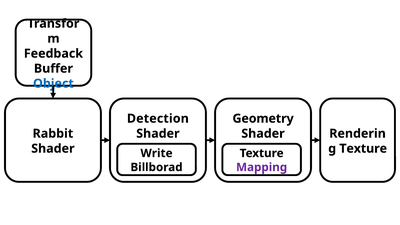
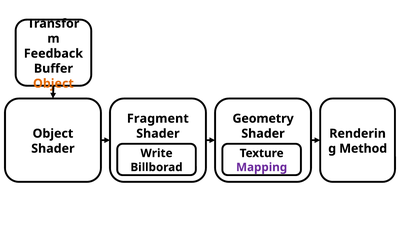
Object colour: blue -> orange (53, 84)
Detection: Detection -> Fragment (158, 119)
Rabbit: Rabbit -> Object (53, 134)
Texture: Texture -> Method (363, 149)
